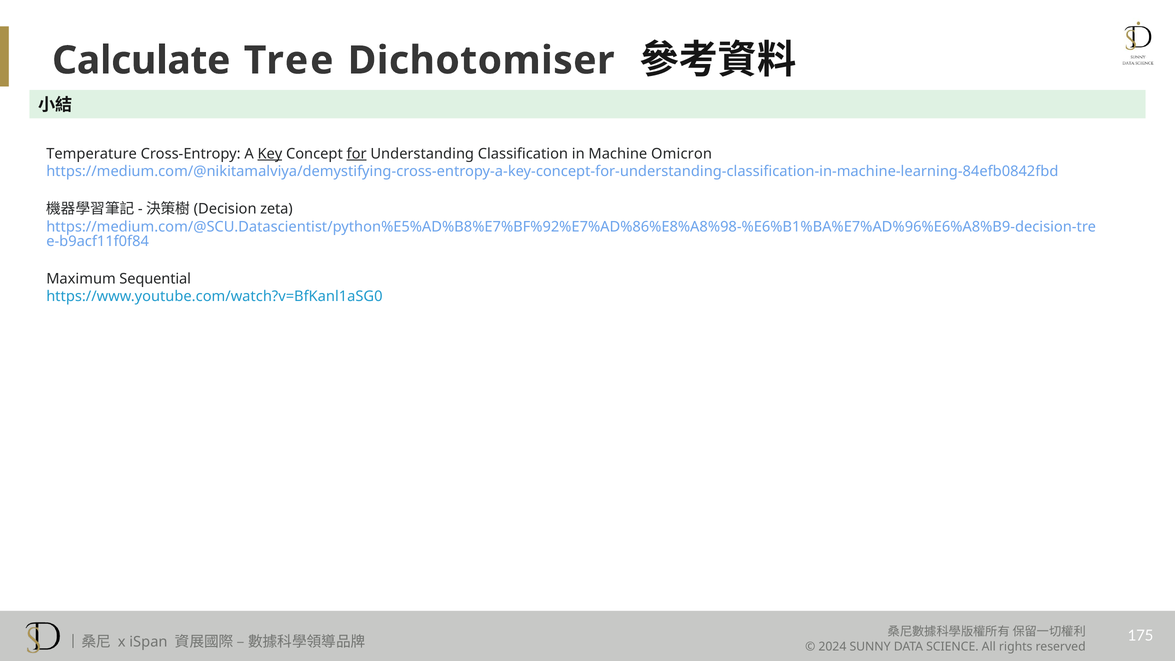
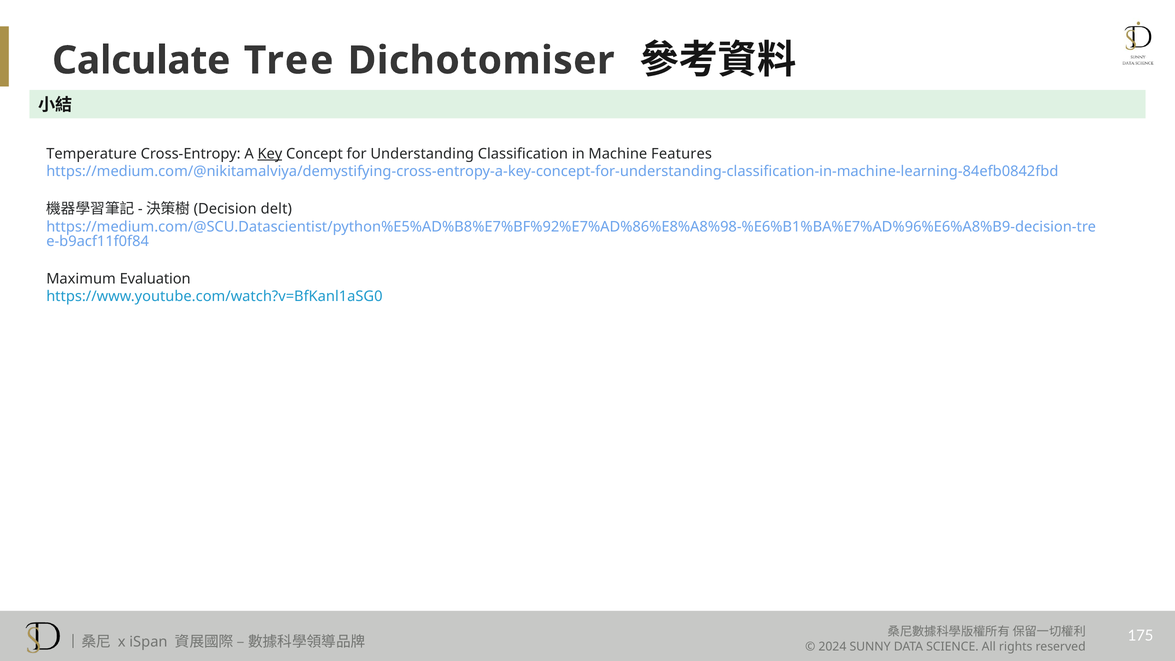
for underline: present -> none (357, 154)
Omicron: Omicron -> Features (682, 154)
zeta: zeta -> delt (276, 209)
Sequential: Sequential -> Evaluation (155, 279)
